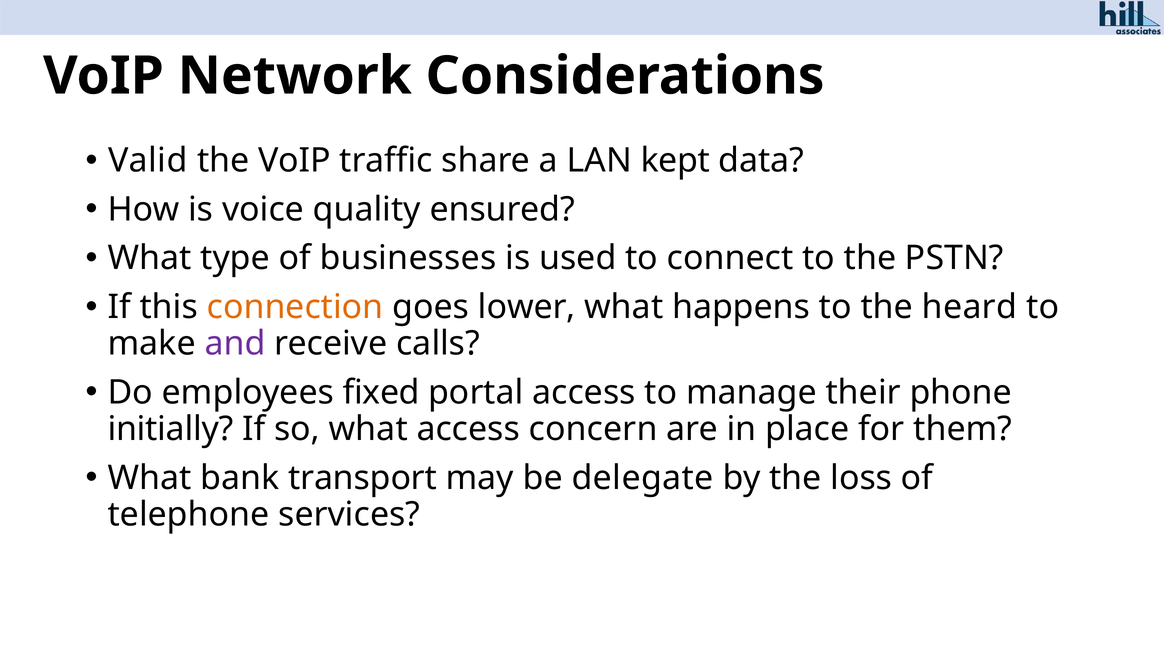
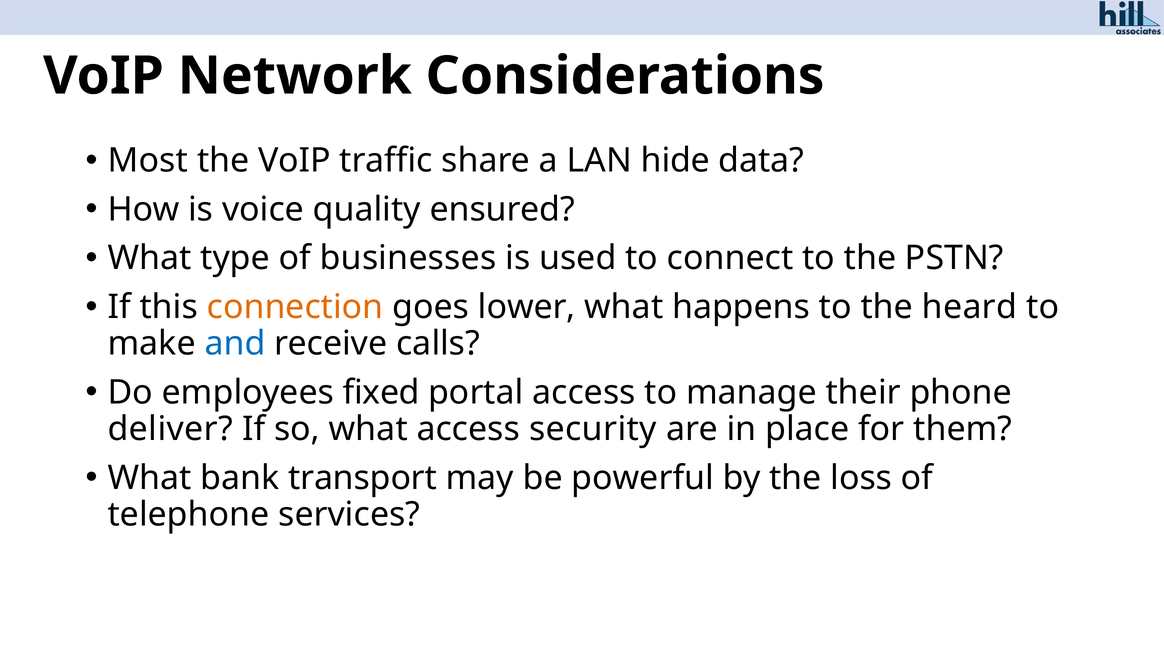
Valid: Valid -> Most (148, 161)
kept: kept -> hide (675, 161)
and colour: purple -> blue (235, 344)
initially: initially -> deliver (170, 429)
concern: concern -> security (593, 429)
delegate: delegate -> powerful (643, 478)
